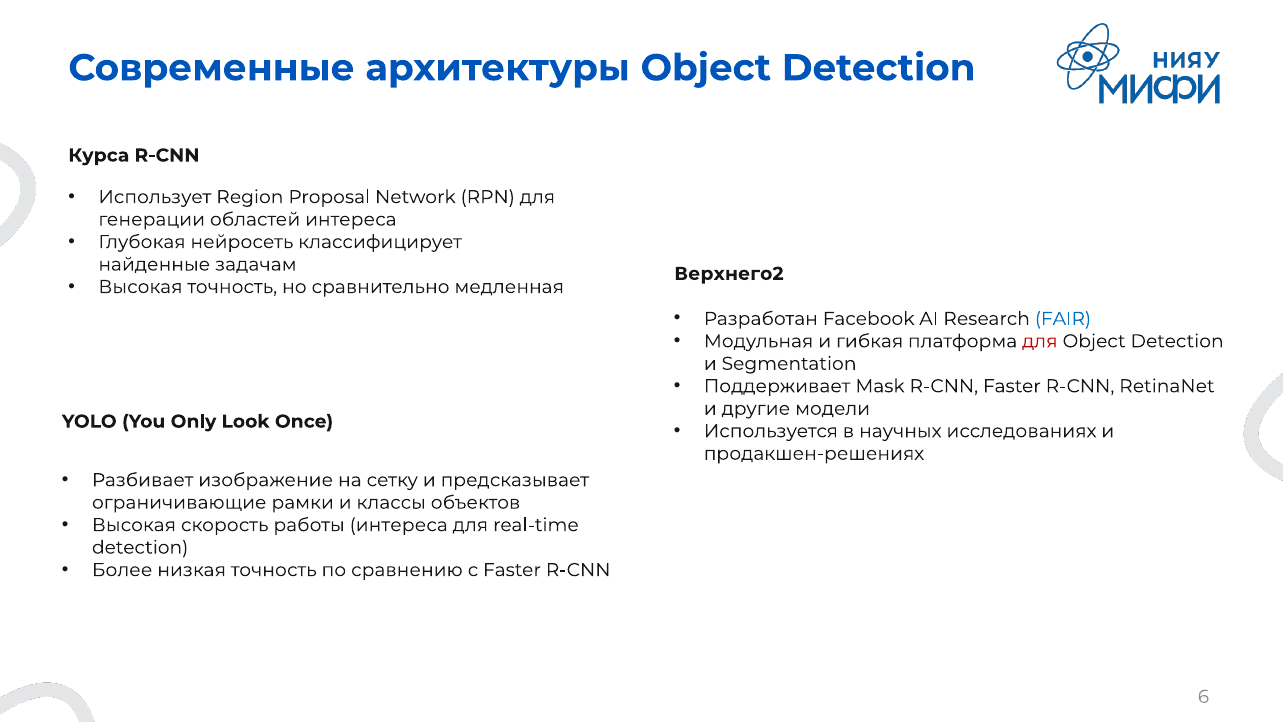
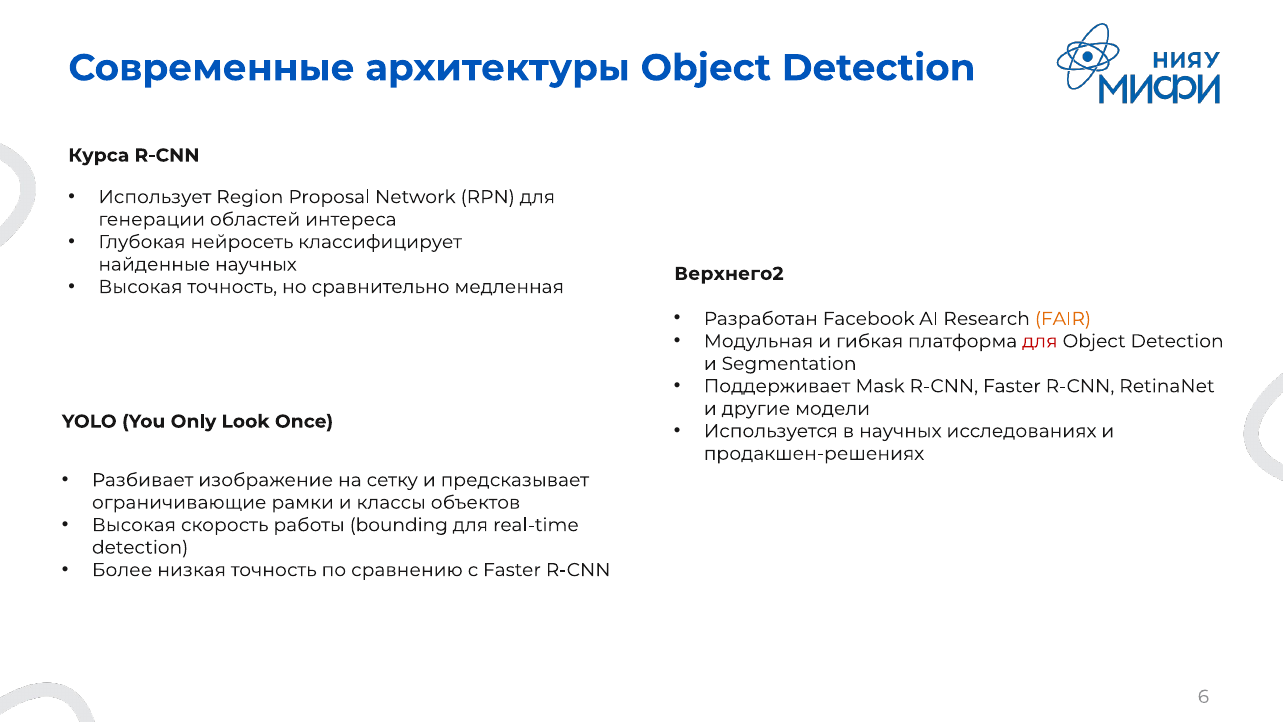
найденные задачам: задачам -> научных (256, 264)
FAIR colour: blue -> orange (1063, 319)
работы интереса: интереса -> bounding (399, 525)
